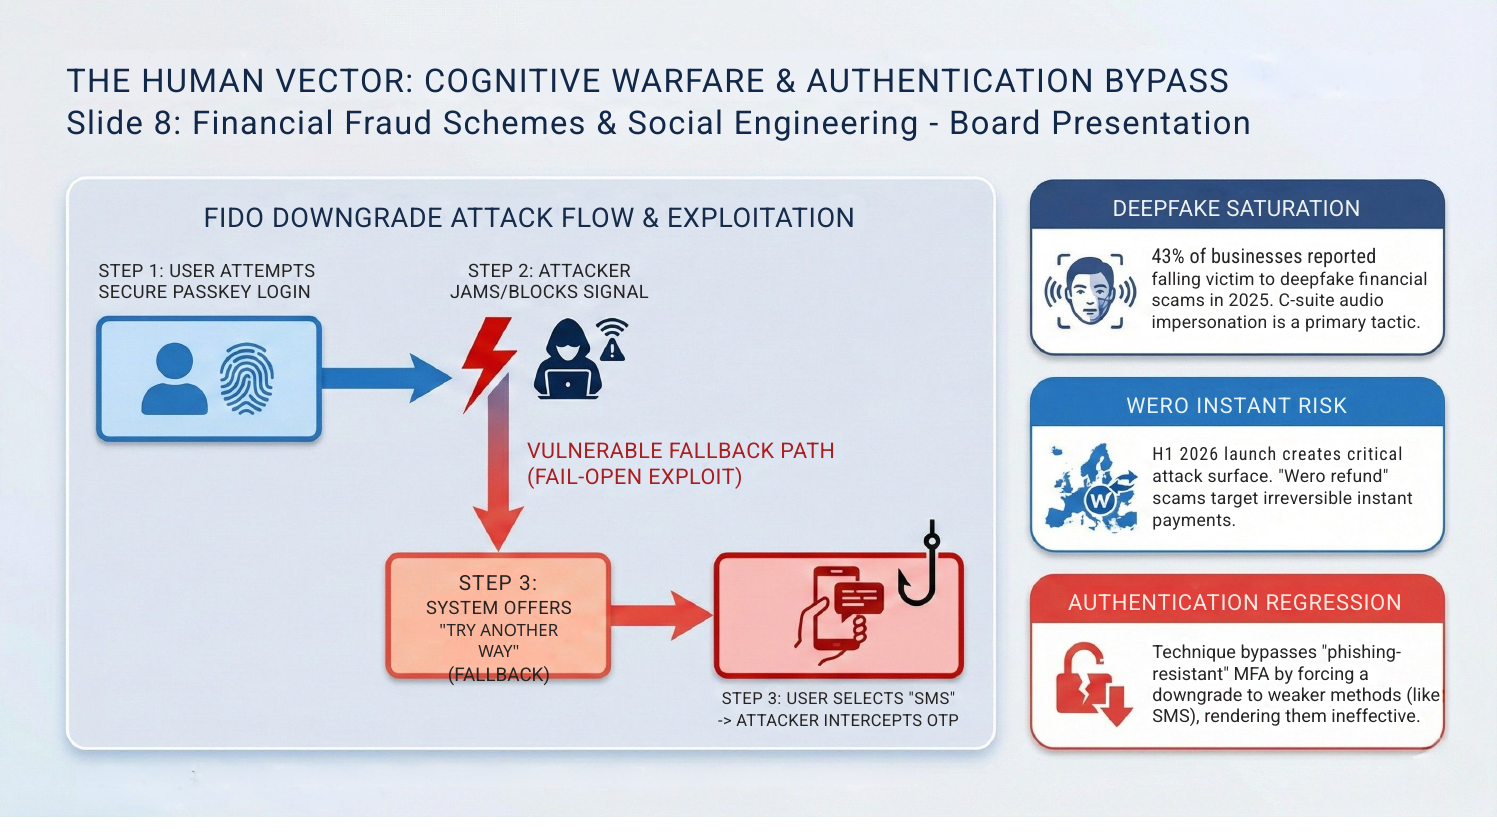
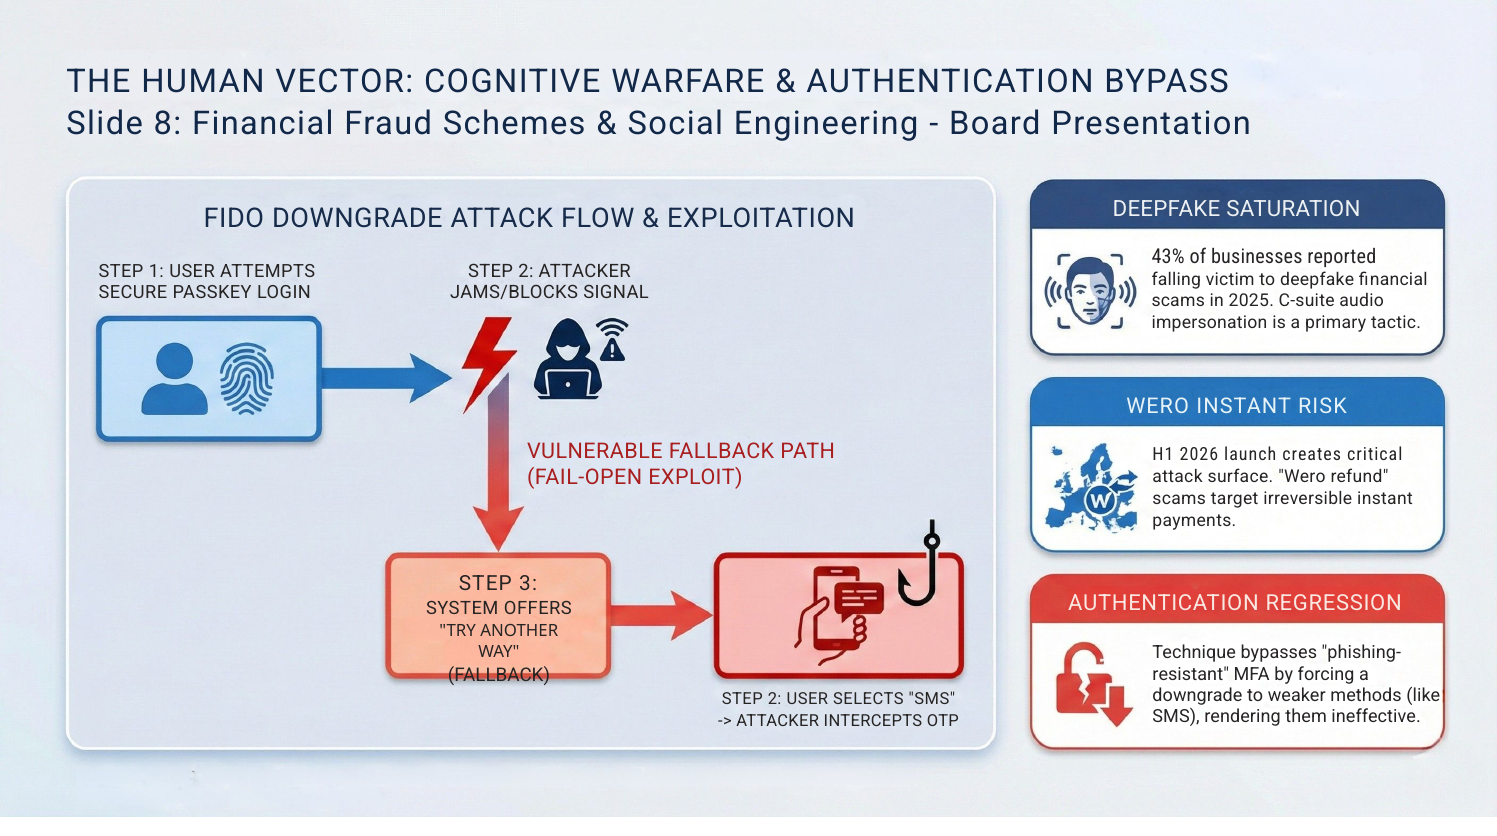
3: 3 -> 2 (775, 699)
